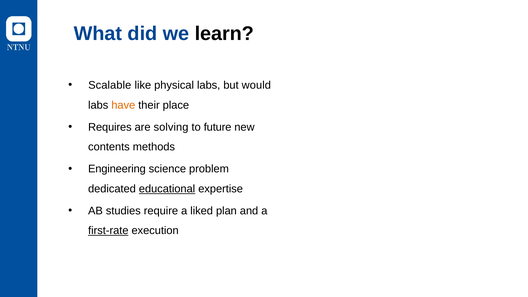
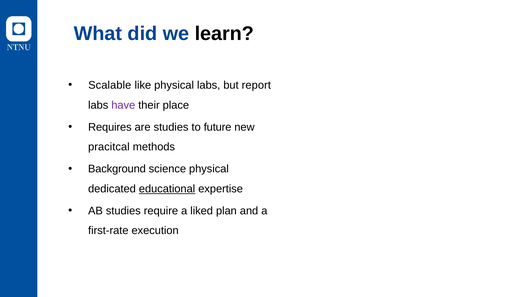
would: would -> report (256, 85)
have colour: orange -> purple (123, 105)
are solving: solving -> studies (171, 127)
contents: contents -> pracitcal (109, 147)
Engineering: Engineering -> Background (117, 169)
science problem: problem -> physical (209, 169)
first-rate underline: present -> none (108, 231)
